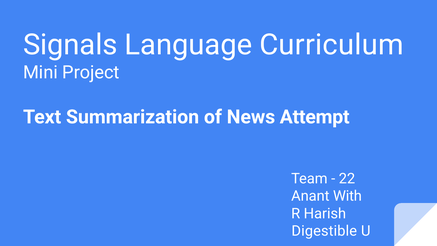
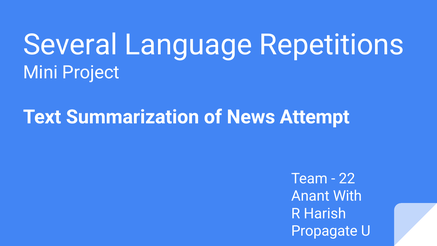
Signals: Signals -> Several (70, 45)
Curriculum: Curriculum -> Repetitions (332, 45)
Digestible: Digestible -> Propagate (324, 231)
